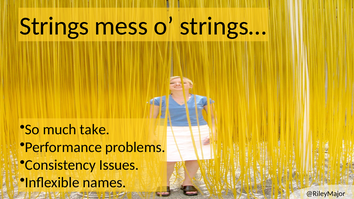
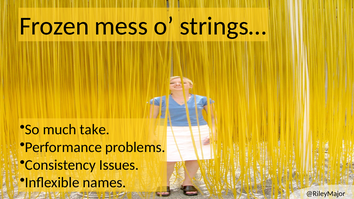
Strings: Strings -> Frozen (54, 26)
